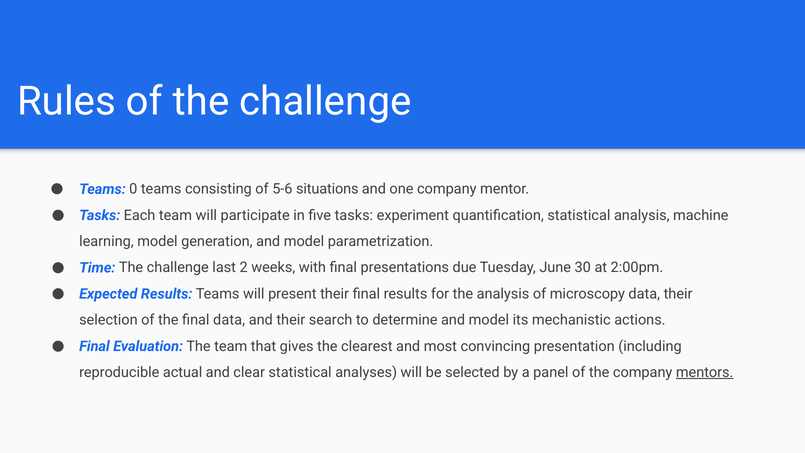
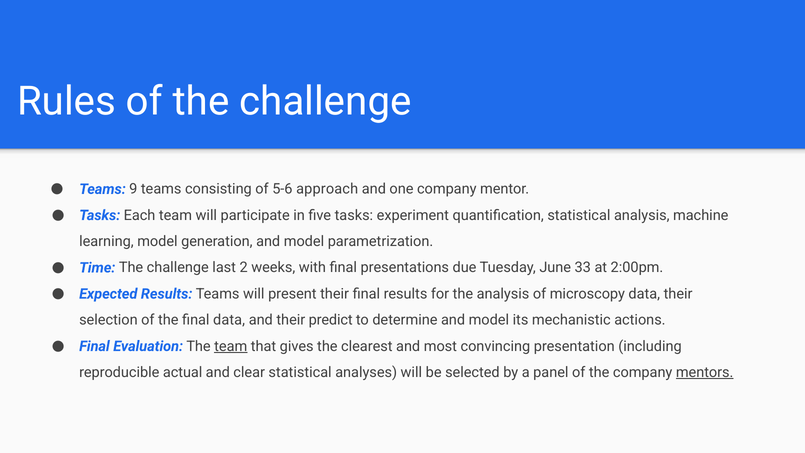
0: 0 -> 9 (133, 189)
situations: situations -> approach (327, 189)
30: 30 -> 33 (583, 268)
search: search -> predict (331, 320)
team underline: none -> present (231, 346)
